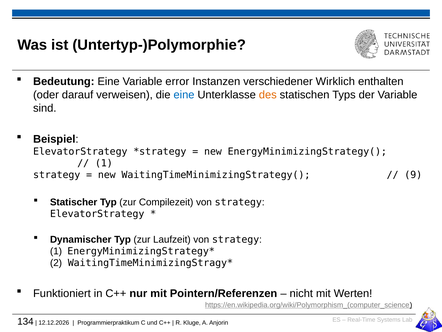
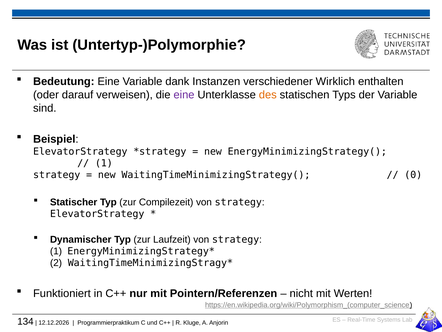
error: error -> dank (177, 81)
eine colour: blue -> purple (184, 95)
9: 9 -> 0 (413, 175)
